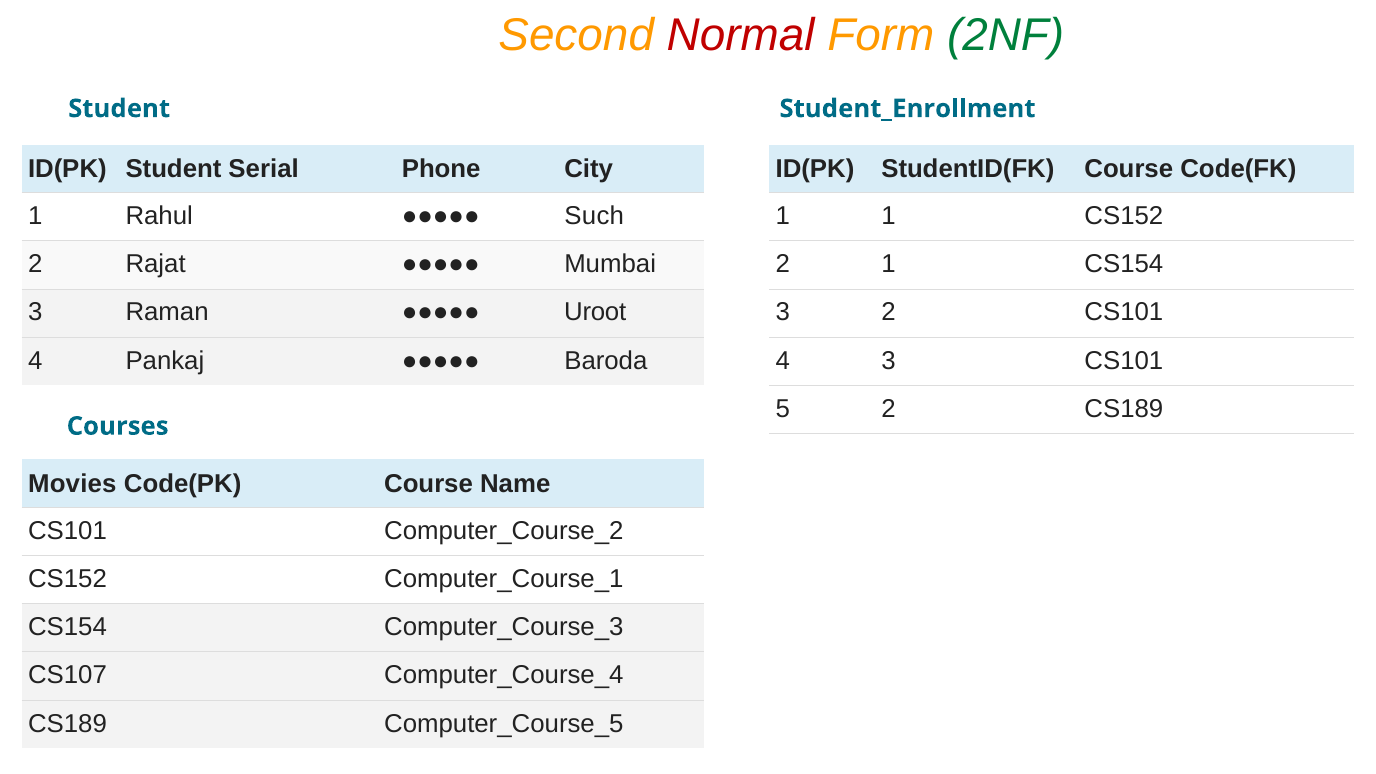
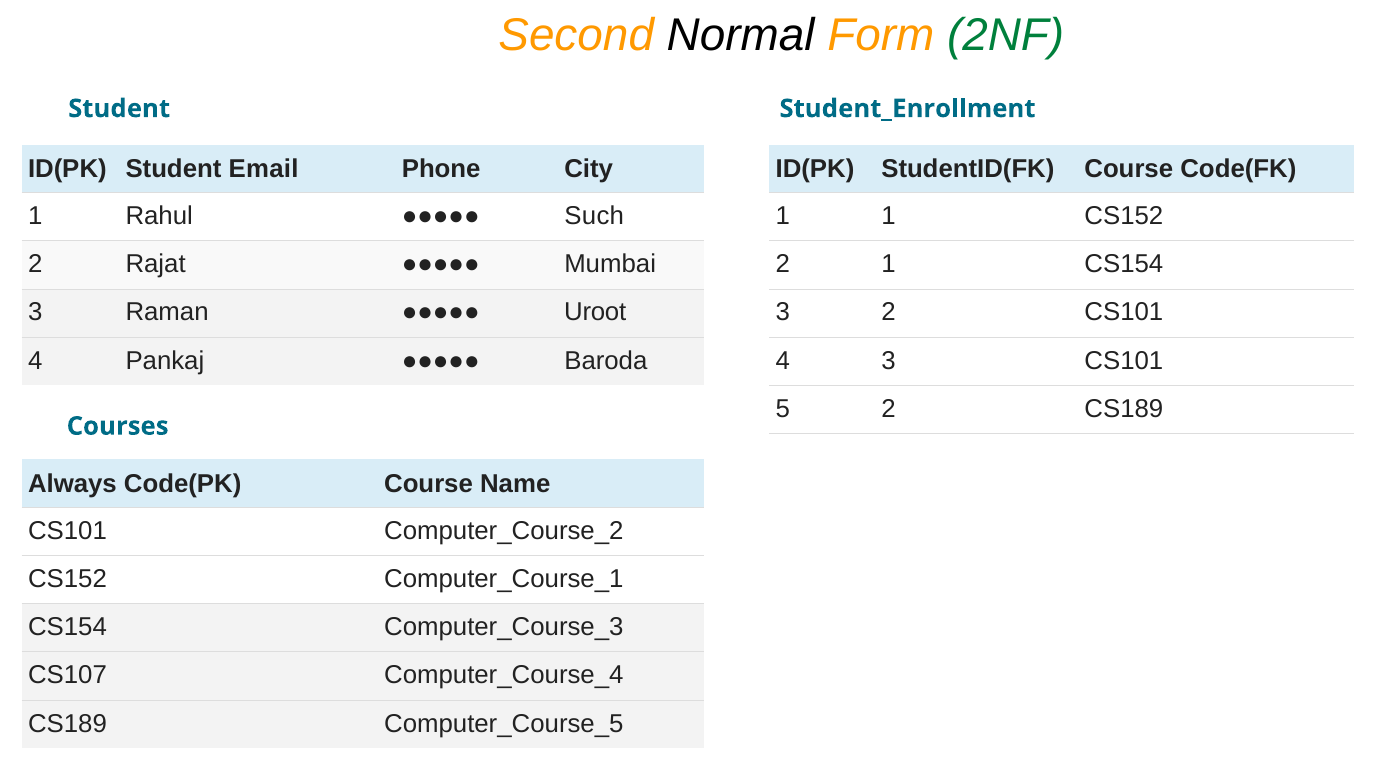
Normal colour: red -> black (741, 36)
Serial: Serial -> Email (264, 169)
Movies: Movies -> Always (72, 484)
